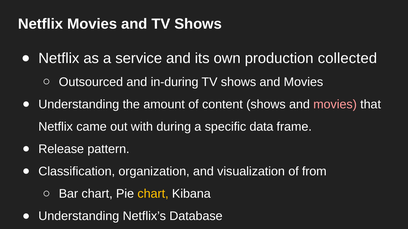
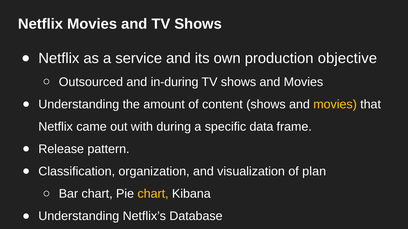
collected: collected -> objective (347, 59)
movies colour: pink -> yellow (335, 105)
from: from -> plan (314, 172)
